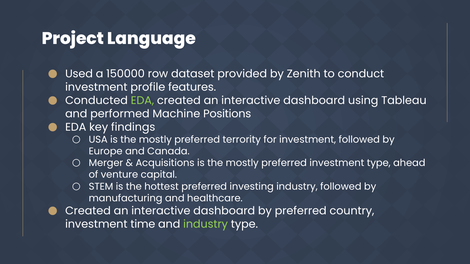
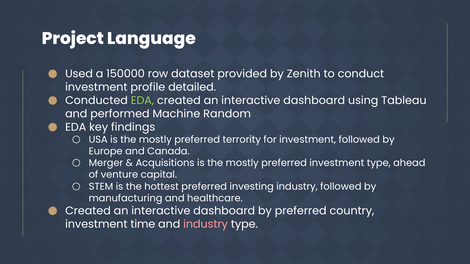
features: features -> detailed (192, 87)
Positions: Positions -> Random (227, 114)
industry colour: light green -> pink (206, 224)
